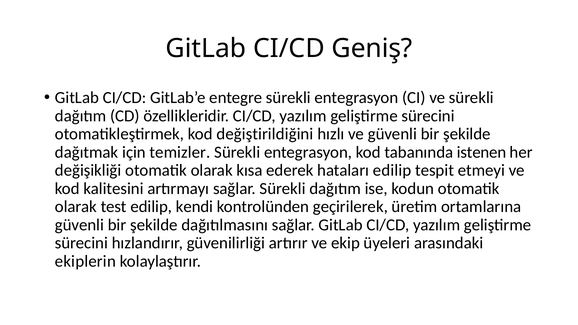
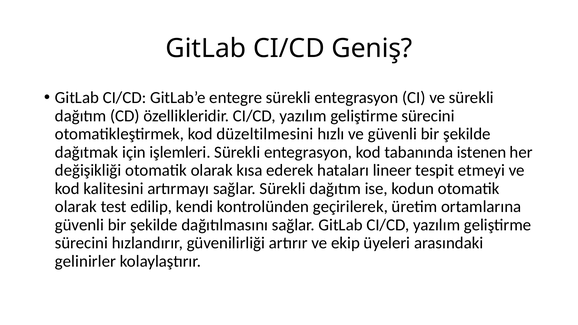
değiştirildiğini: değiştirildiğini -> düzeltilmesini (265, 134)
temizler: temizler -> işlemleri (180, 152)
hataları edilip: edilip -> lineer (392, 170)
ekiplerin: ekiplerin -> gelinirler (85, 261)
